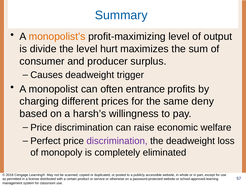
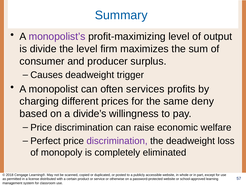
monopolist’s colour: orange -> purple (57, 36)
hurt: hurt -> firm (109, 49)
entrance: entrance -> services (145, 89)
harsh’s: harsh’s -> divide’s (90, 113)
